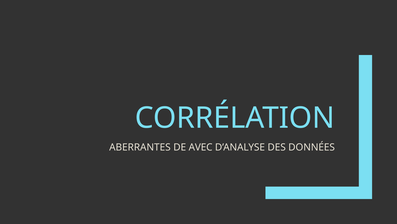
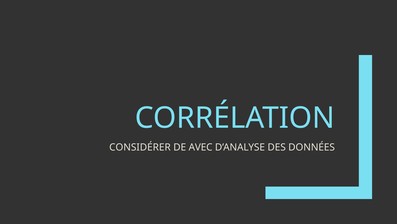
ABERRANTES: ABERRANTES -> CONSIDÉRER (140, 147)
